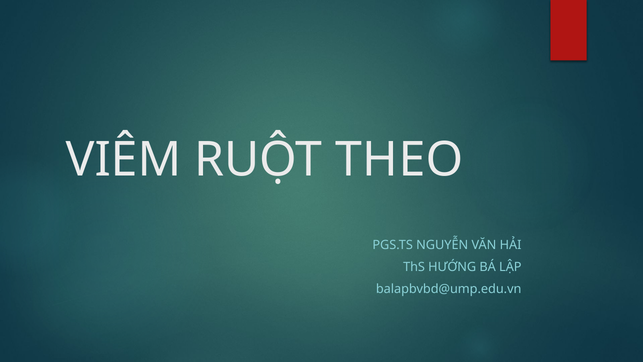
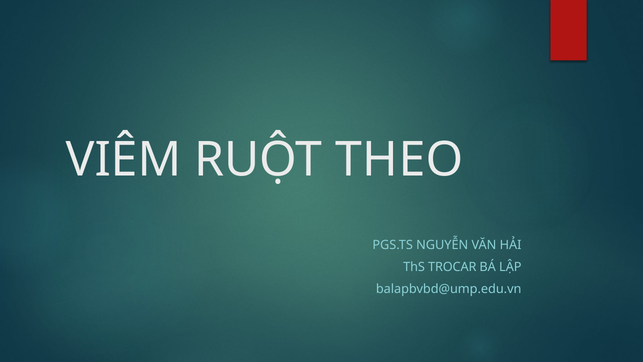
HƯỚNG: HƯỚNG -> TROCAR (452, 267)
